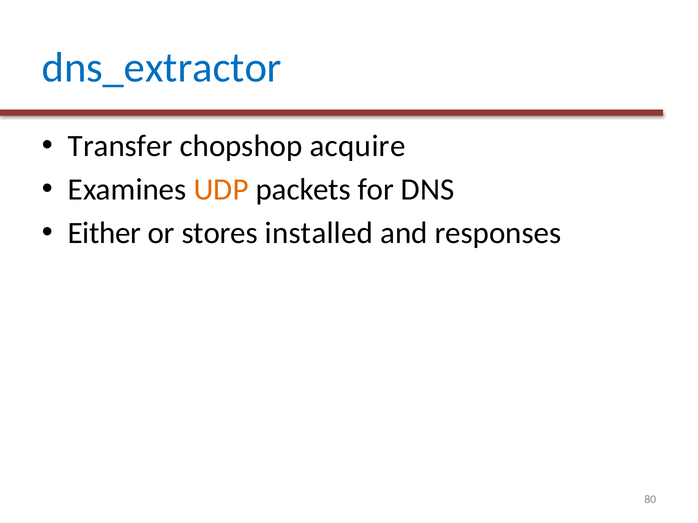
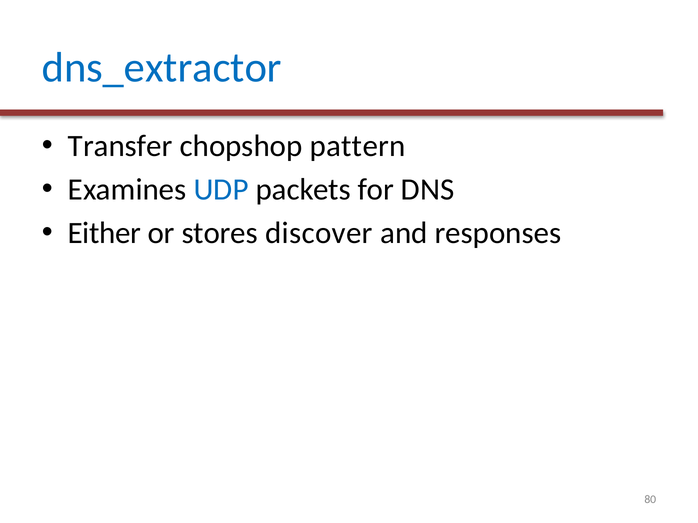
acquire: acquire -> pattern (358, 146)
UDP colour: orange -> blue (221, 190)
installed: installed -> discover (319, 233)
